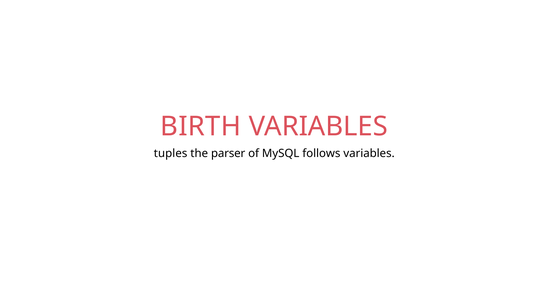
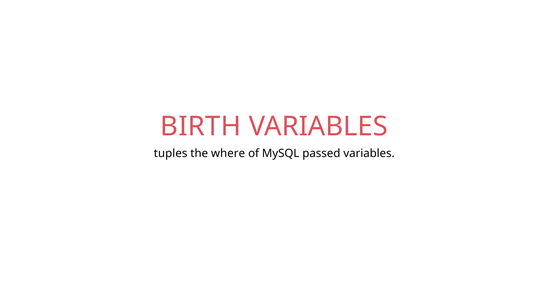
parser: parser -> where (228, 154)
follows: follows -> passed (321, 154)
